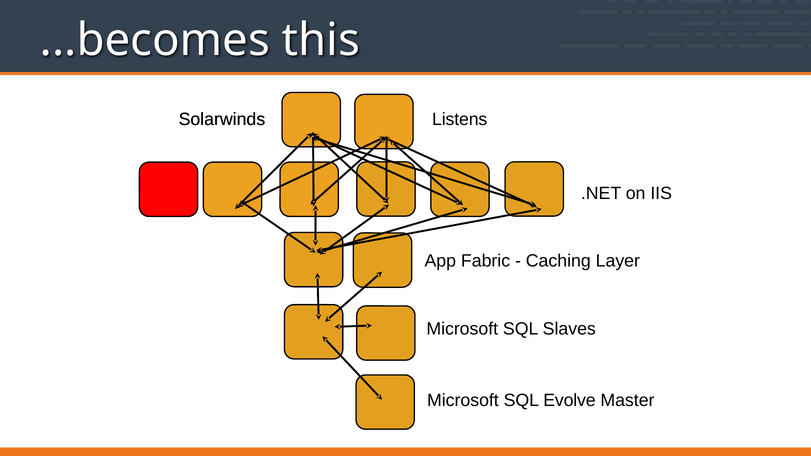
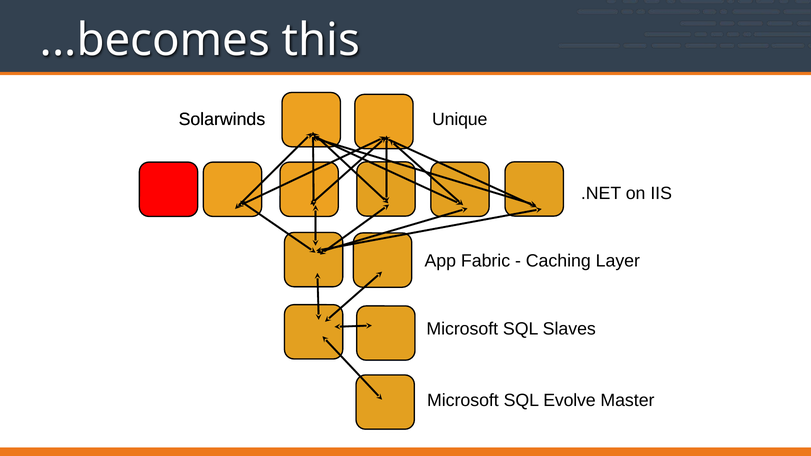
Listens: Listens -> Unique (460, 119)
